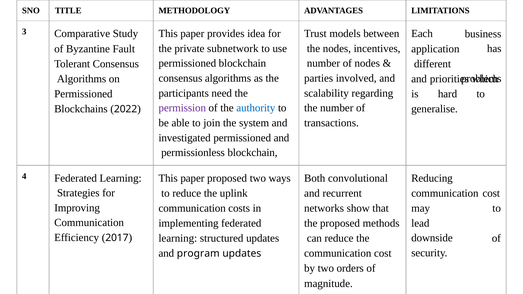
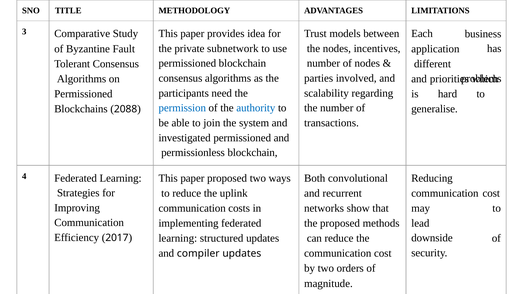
permission colour: purple -> blue (182, 108)
2022: 2022 -> 2088 (126, 109)
program: program -> compiler (198, 254)
